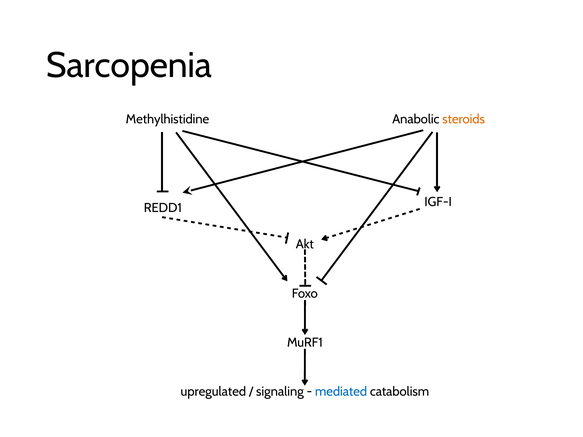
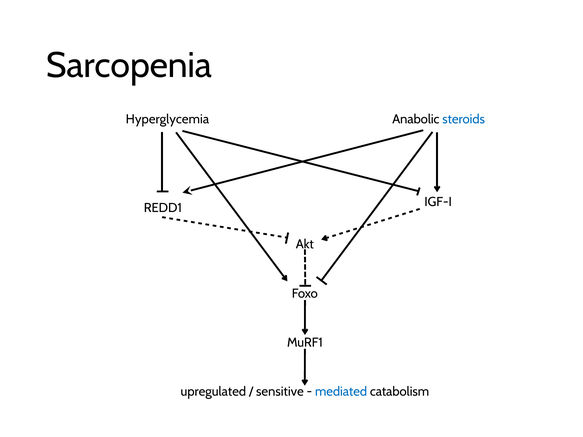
Methylhistidine: Methylhistidine -> Hyperglycemia (167, 119)
steroids colour: orange -> blue (464, 119)
signaling: signaling -> sensitive (280, 392)
